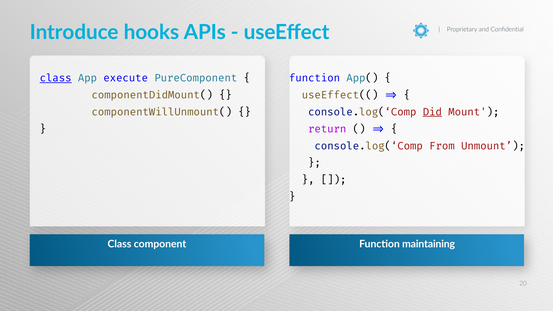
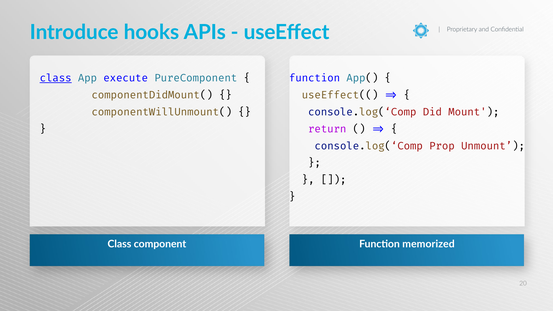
Did underline: present -> none (432, 112)
From: From -> Prop (442, 146)
maintaining: maintaining -> memorized (428, 244)
